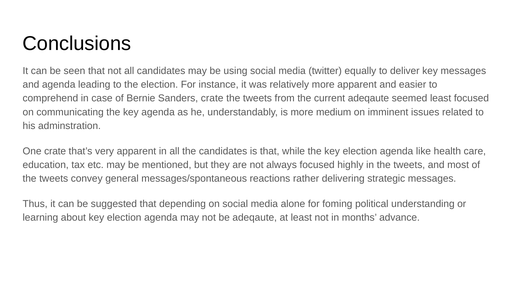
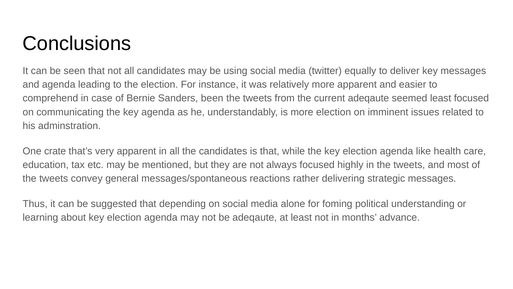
Sanders crate: crate -> been (212, 98)
more medium: medium -> election (334, 112)
